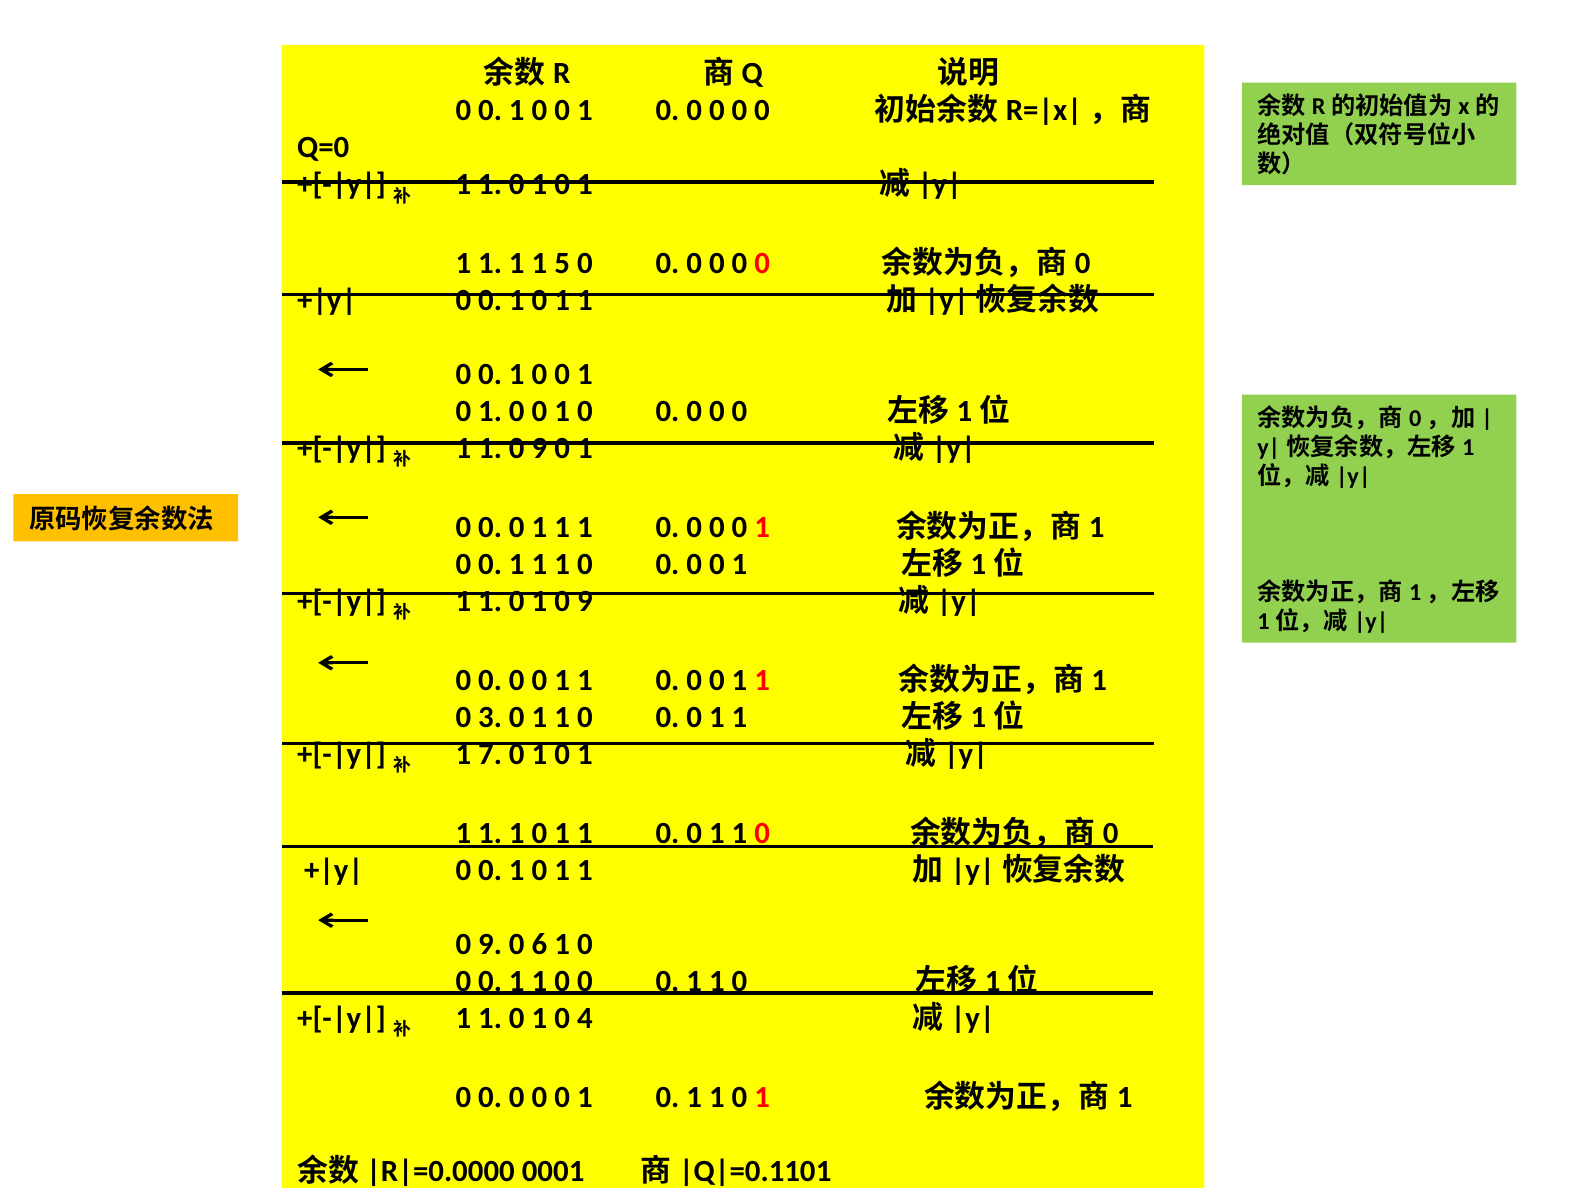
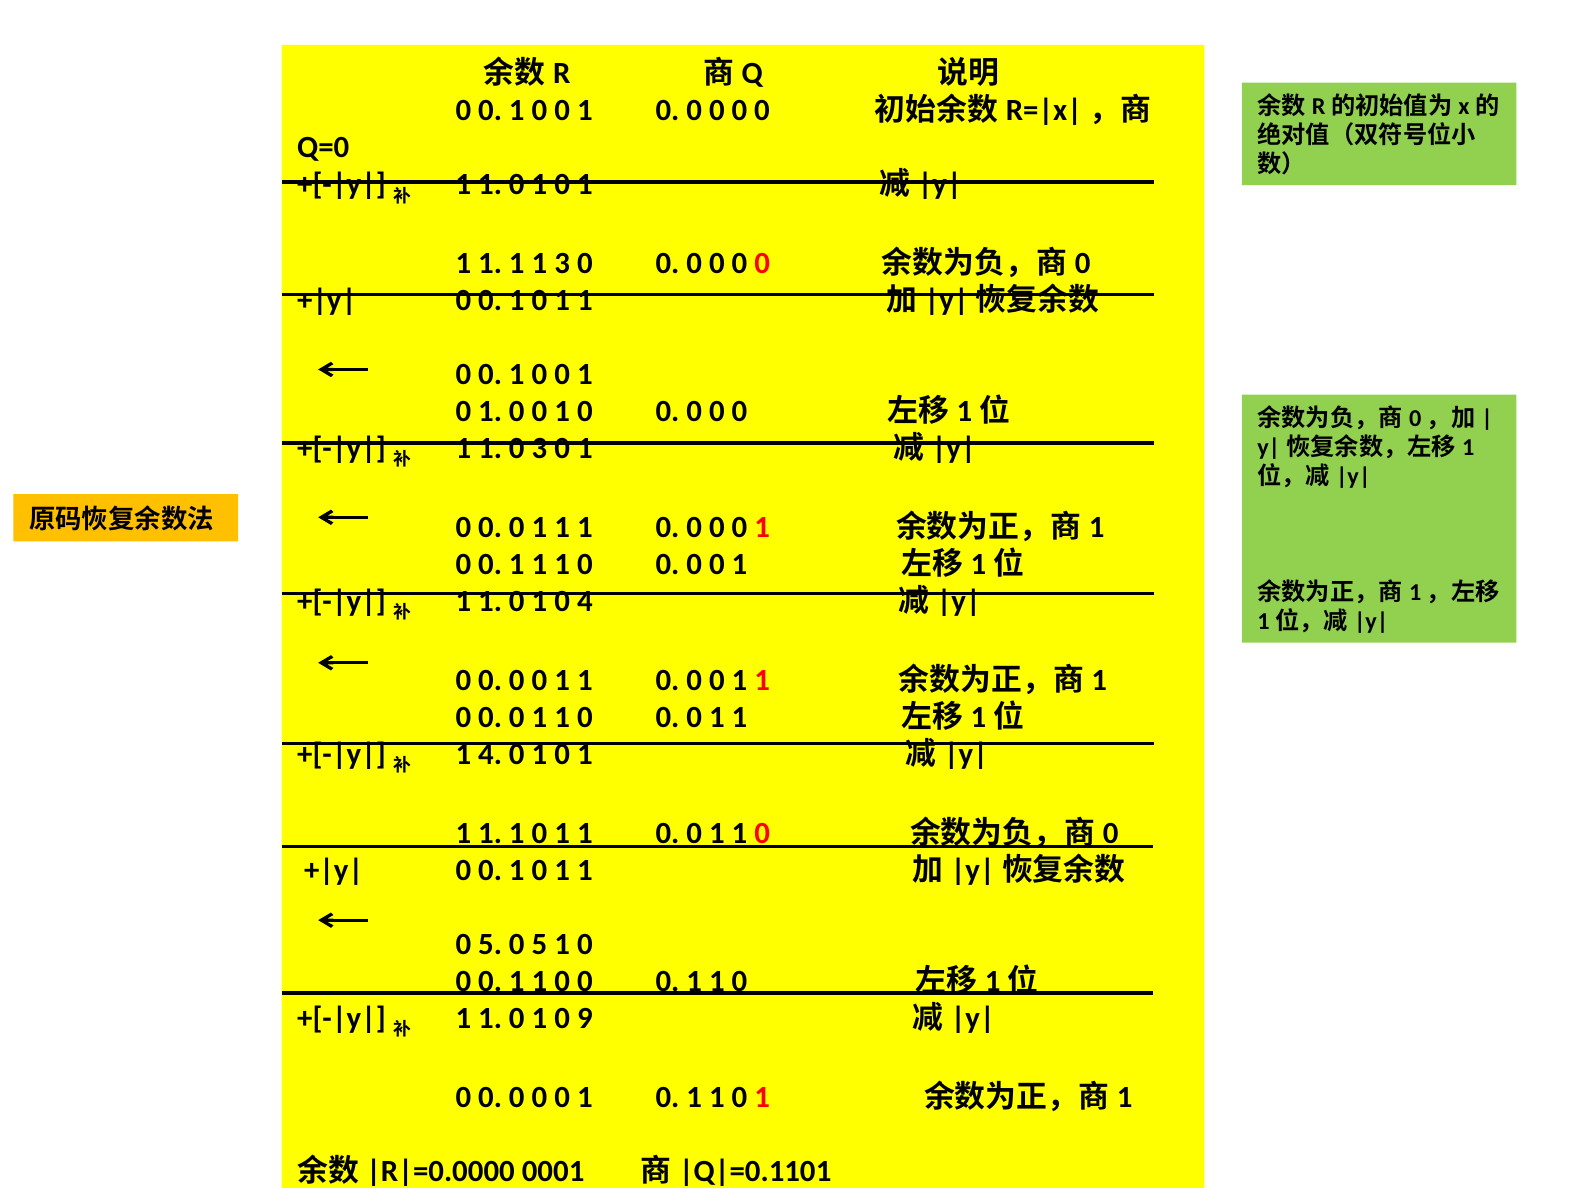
1 5: 5 -> 3 (562, 263)
1 1 0 9: 9 -> 3 (539, 448)
0 1 0 9: 9 -> 4 (585, 601)
3: 3 -> 0 (490, 718)
1 7: 7 -> 4 (490, 755)
9: 9 -> 5 (490, 945)
6: 6 -> 5 (539, 945)
4: 4 -> 9 (585, 1019)
